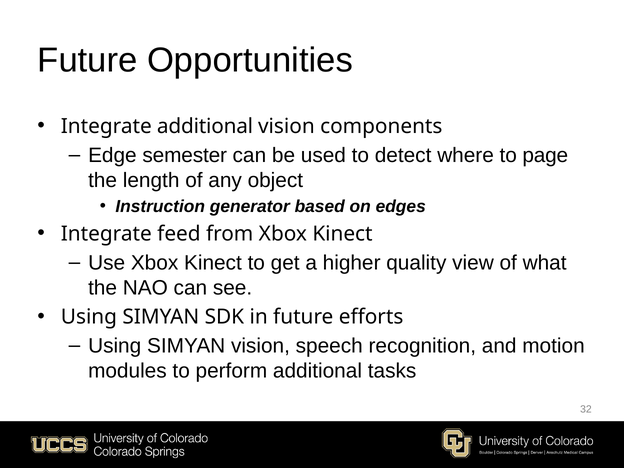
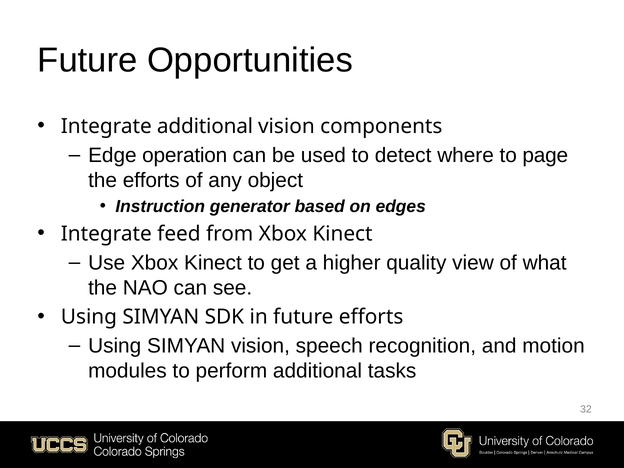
semester: semester -> operation (185, 155)
the length: length -> efforts (151, 180)
